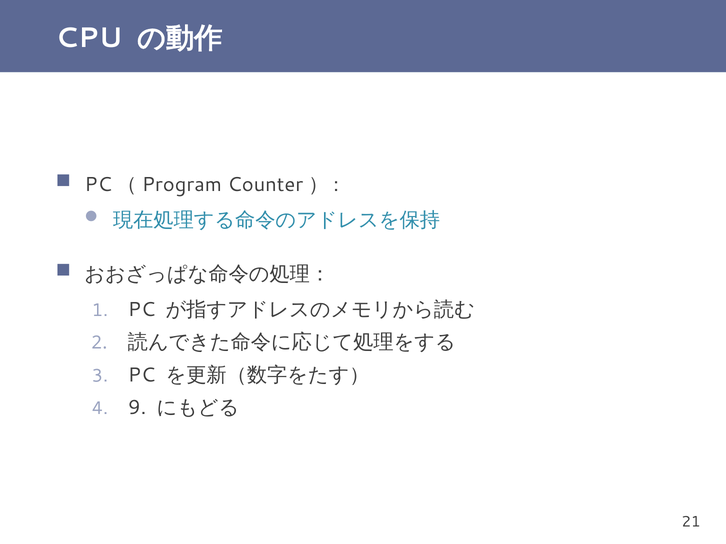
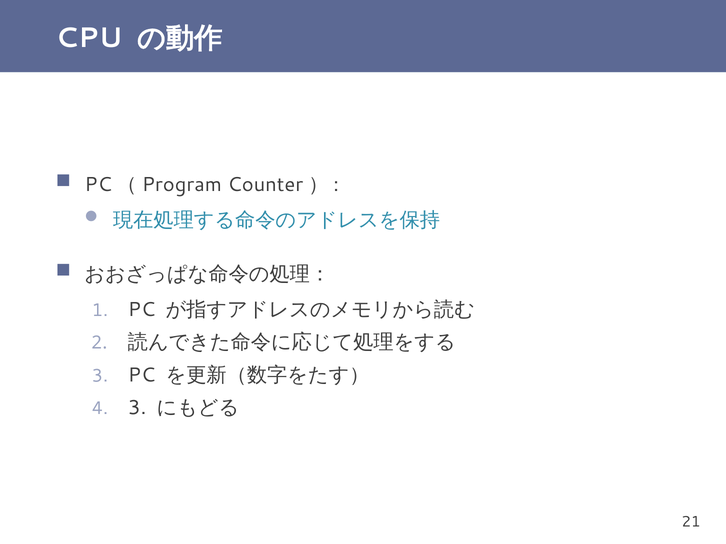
9: 9 -> 3 (137, 408)
